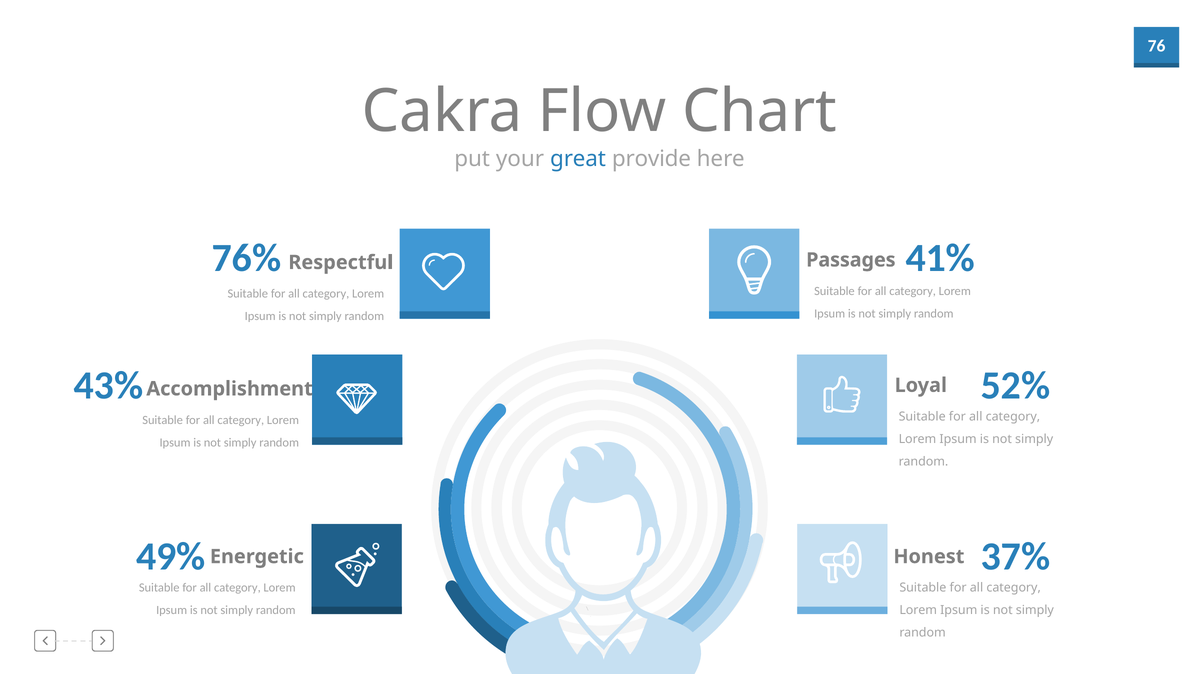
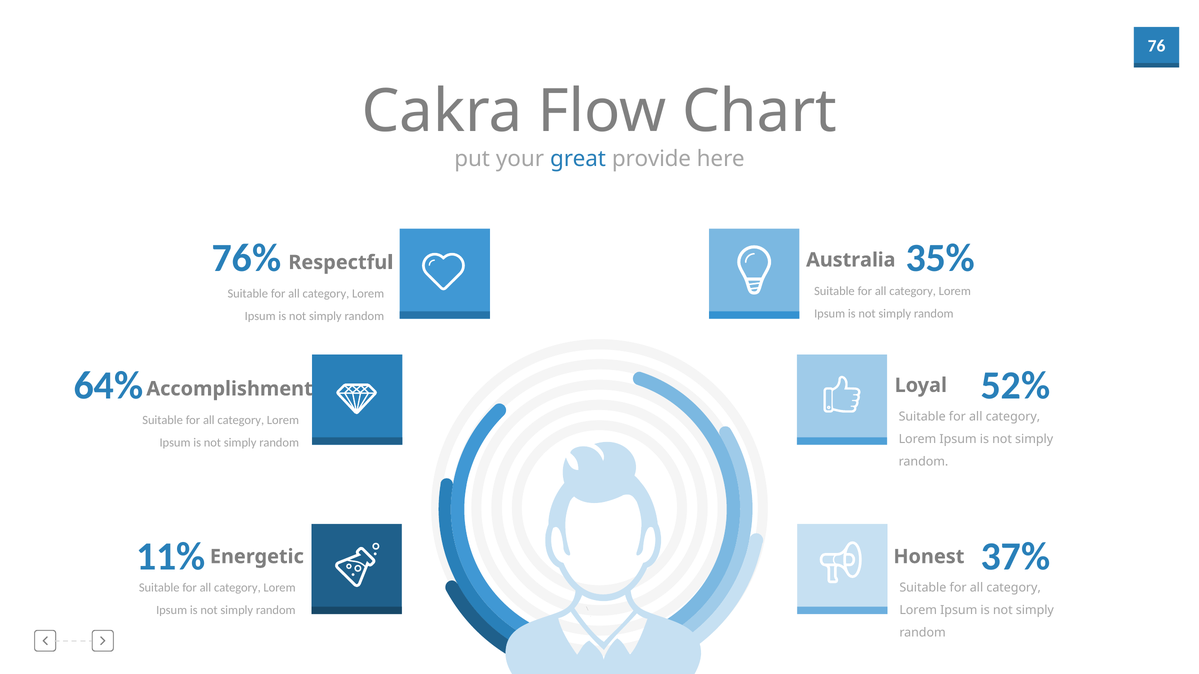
41%: 41% -> 35% (940, 258)
Passages: Passages -> Australia (851, 260)
43%: 43% -> 64% (108, 386)
49%: 49% -> 11% (171, 557)
